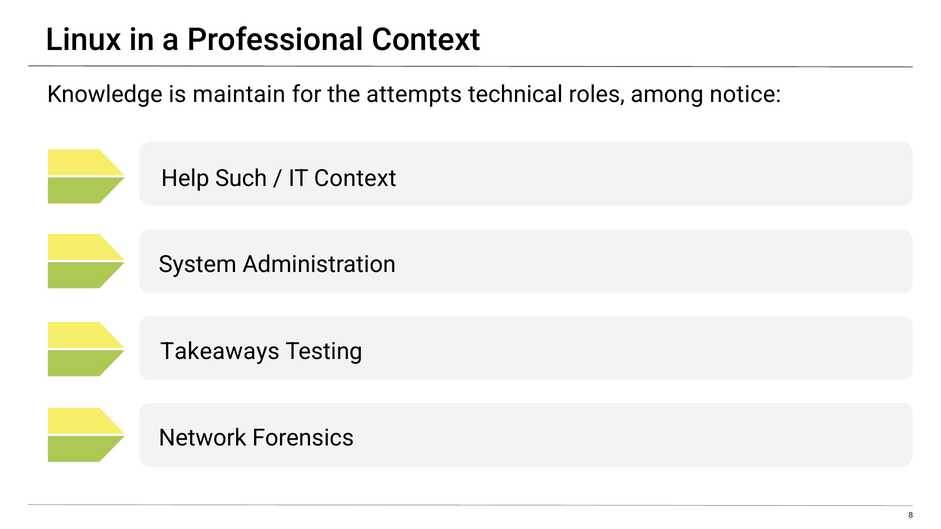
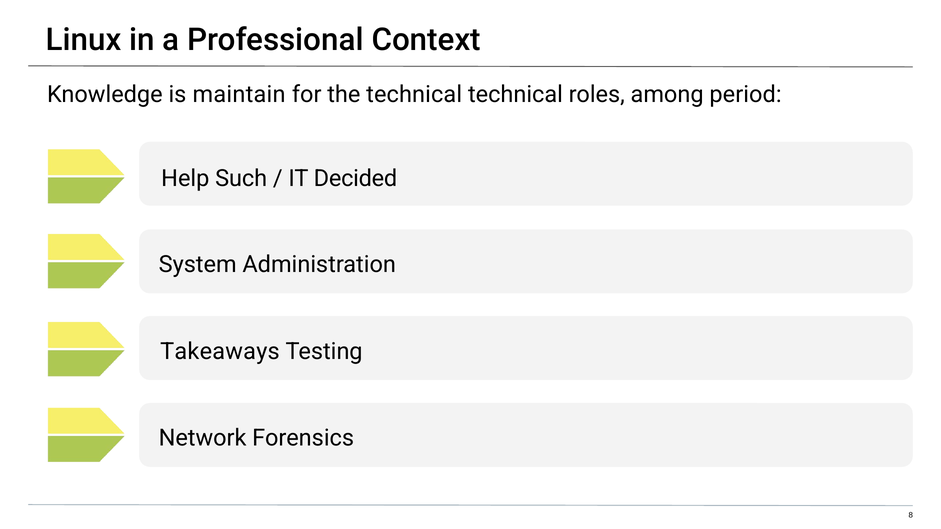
the attempts: attempts -> technical (414, 95)
notice: notice -> period (746, 95)
IT Context: Context -> Decided (355, 179)
